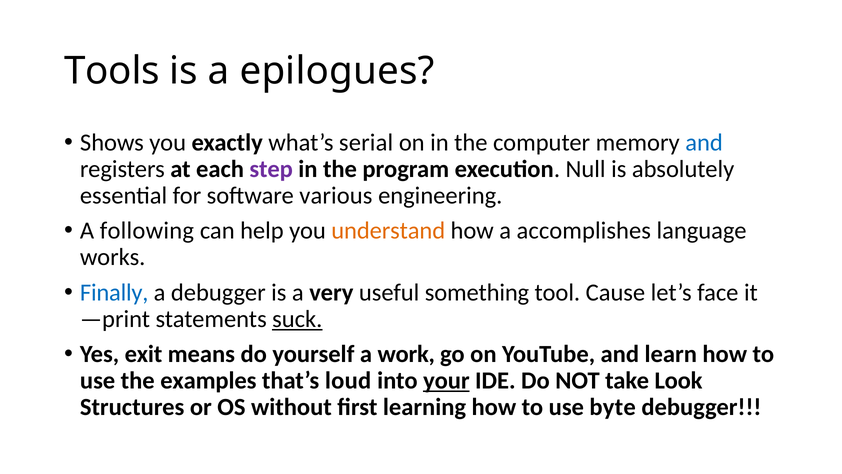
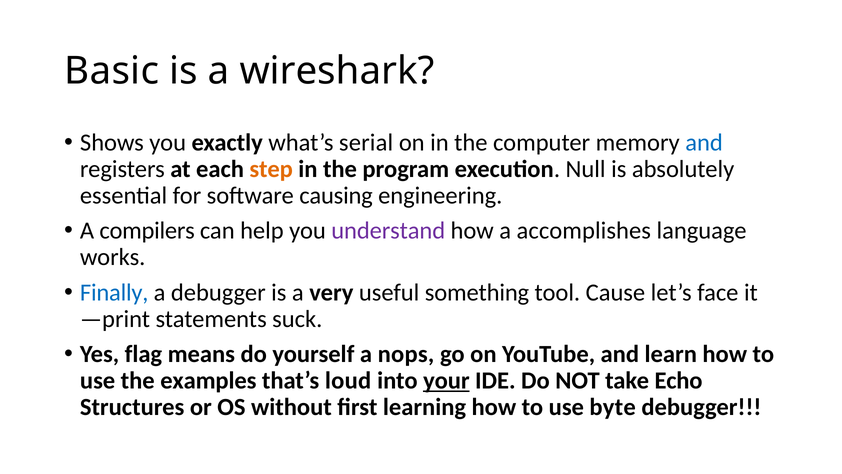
Tools: Tools -> Basic (112, 71)
epilogues: epilogues -> wireshark (337, 71)
step colour: purple -> orange (271, 169)
various: various -> causing (336, 195)
following: following -> compilers (147, 231)
understand colour: orange -> purple (388, 231)
suck underline: present -> none (297, 319)
exit: exit -> flag (143, 354)
work: work -> nops (406, 354)
Look: Look -> Echo (678, 380)
